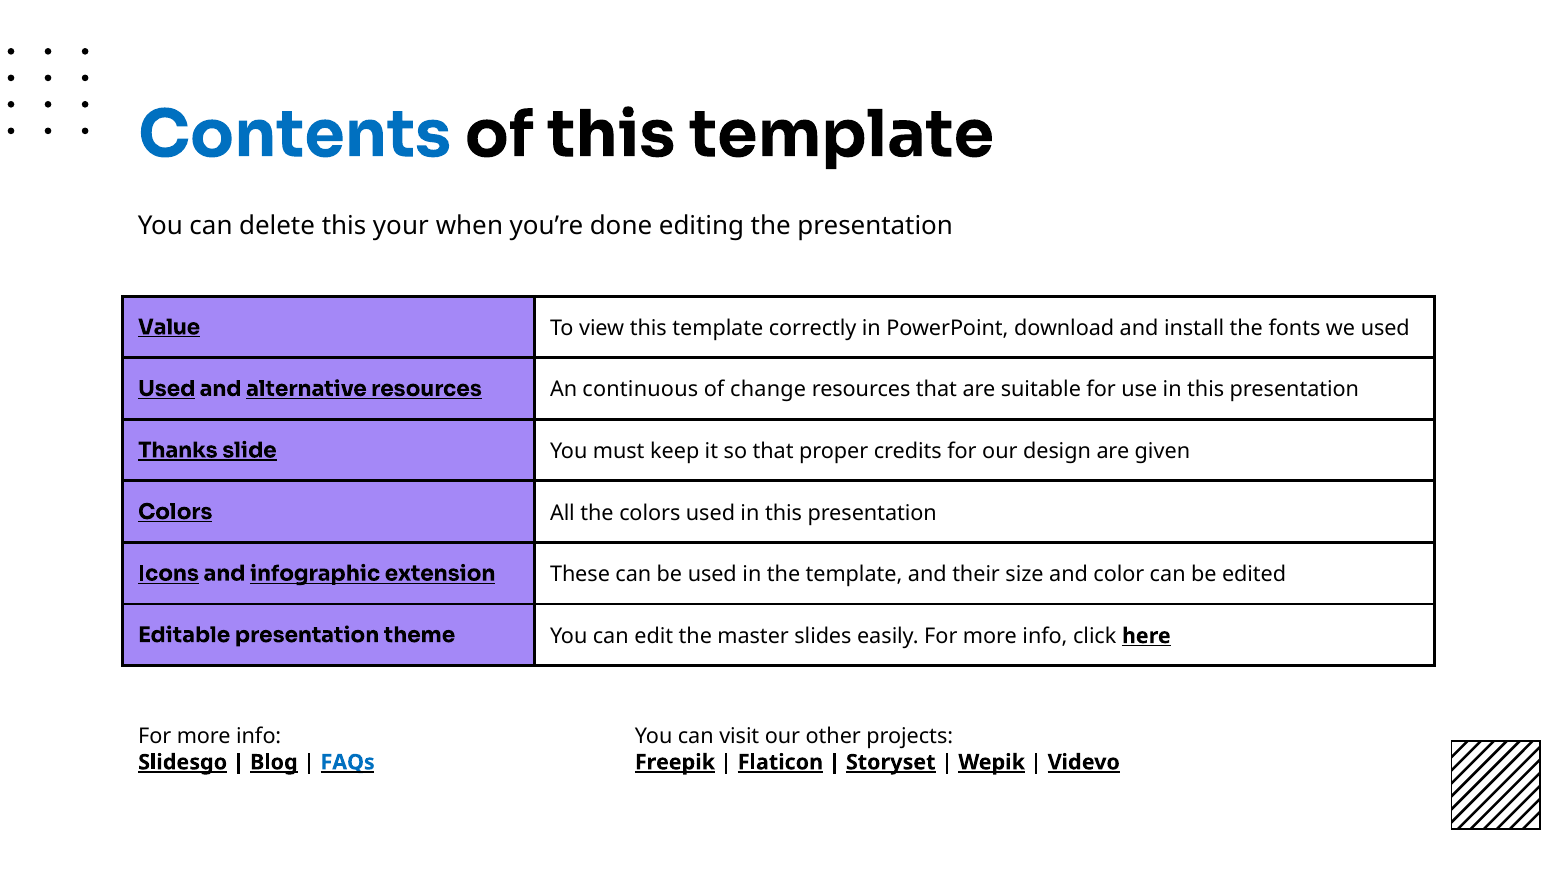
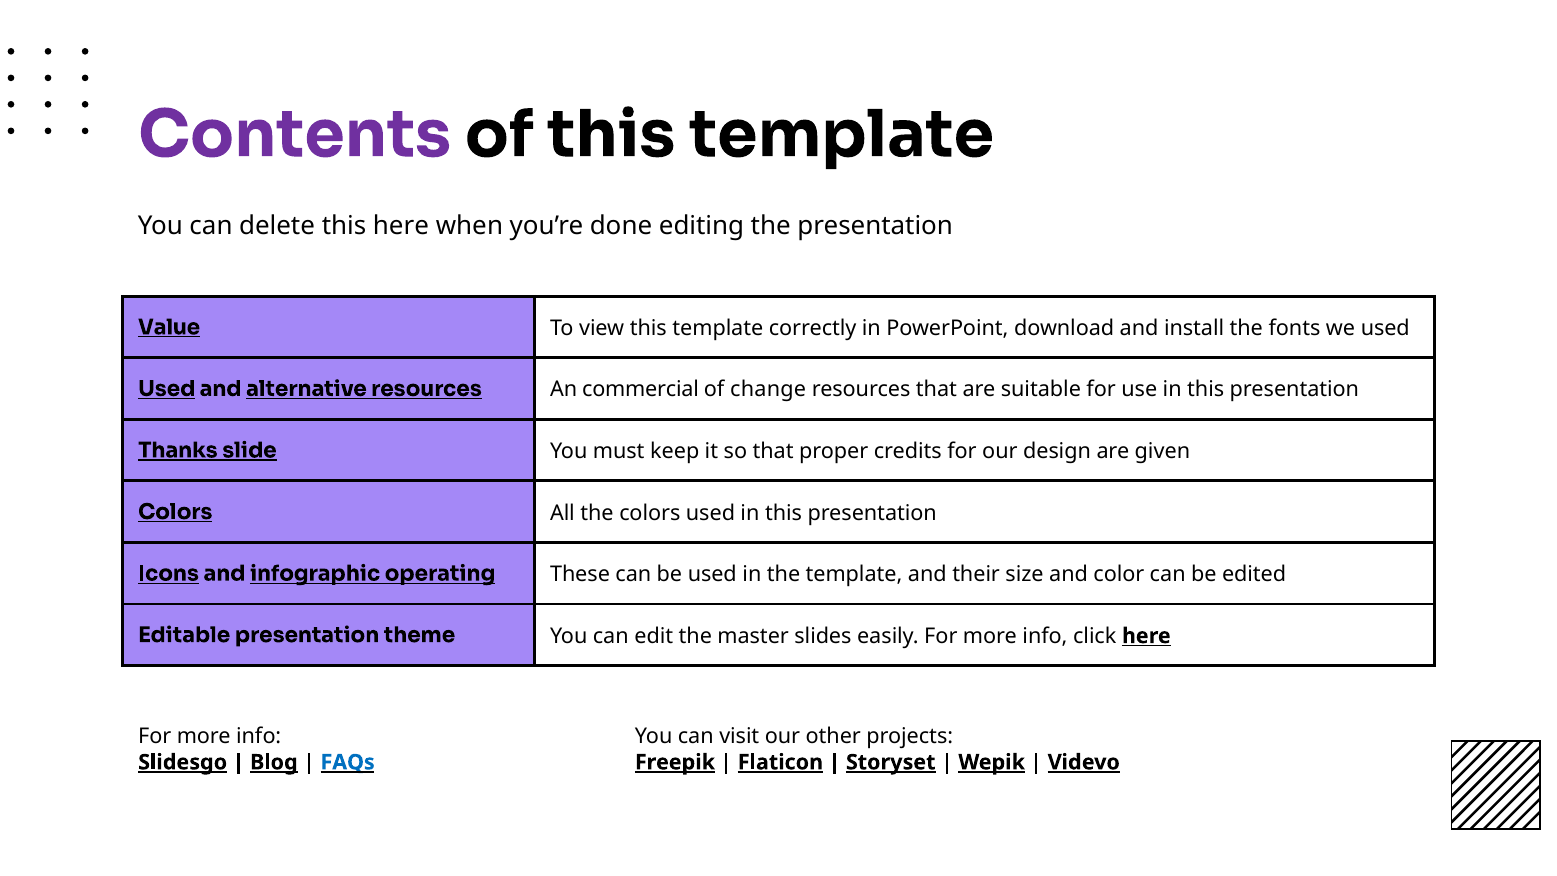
Contents colour: blue -> purple (295, 135)
this your: your -> here (401, 226)
continuous: continuous -> commercial (641, 390)
extension: extension -> operating (440, 573)
